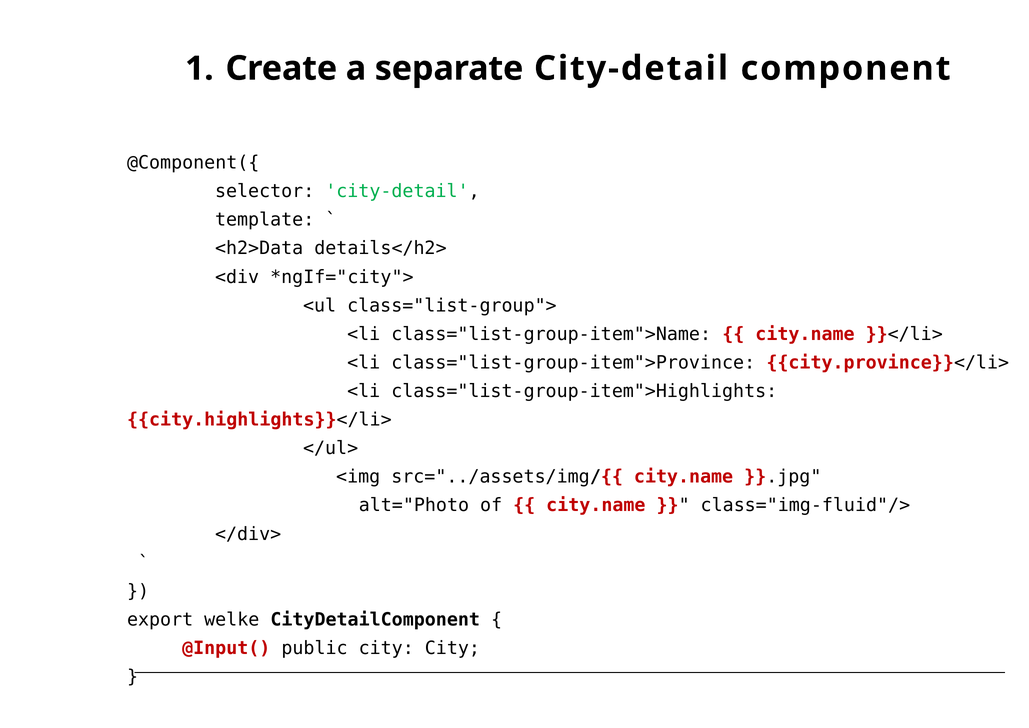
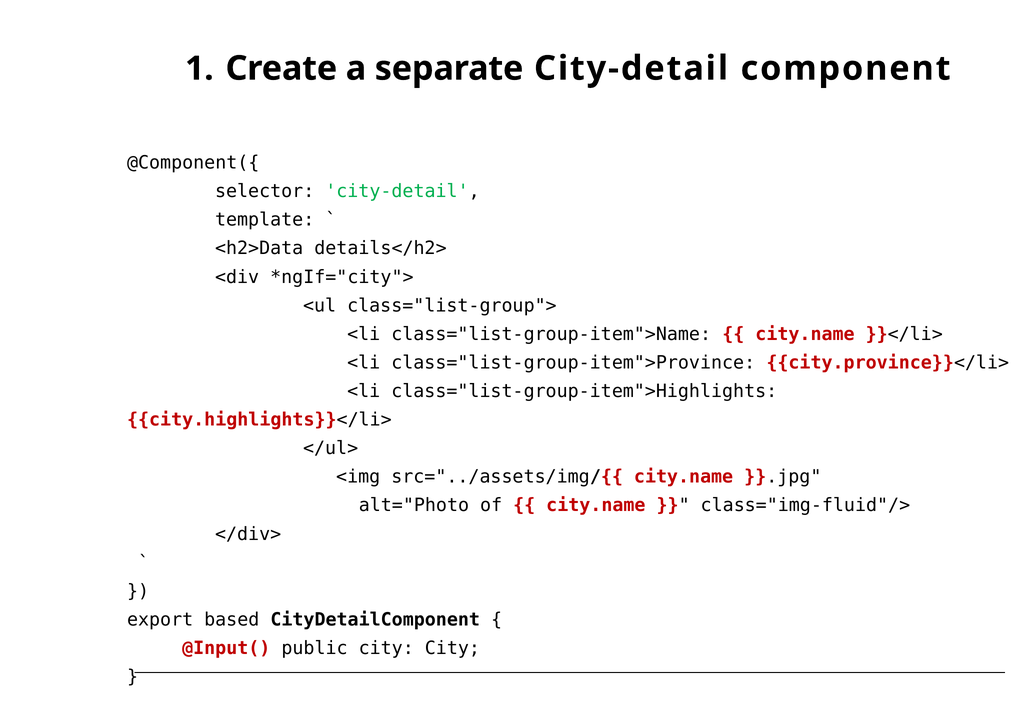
welke: welke -> based (232, 619)
